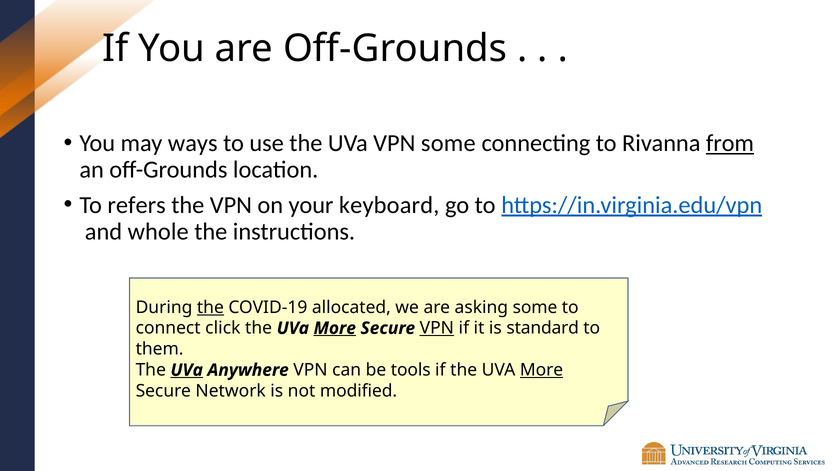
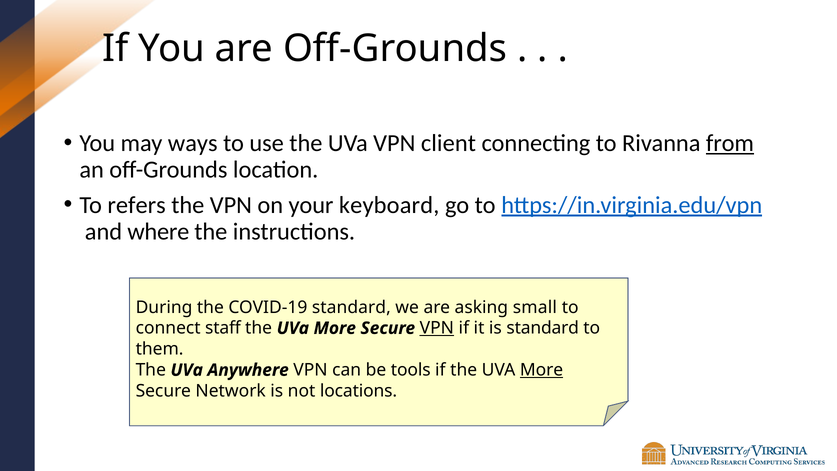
VPN some: some -> client (448, 143)
whole: whole -> where (158, 231)
the underline: present -> none (210, 307)
COVID-19 allocated: allocated -> standard (351, 307)
asking some: some -> small (535, 307)
click: click -> staff (223, 328)
More underline: present -> none (335, 328)
UVa underline: present -> none (187, 370)
modified: modified -> locations (359, 391)
